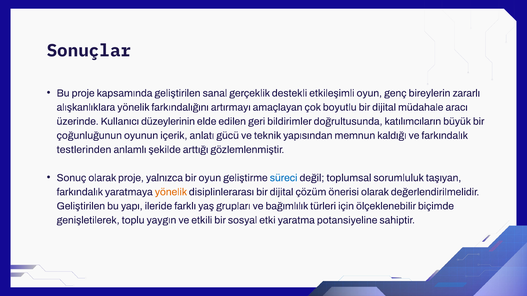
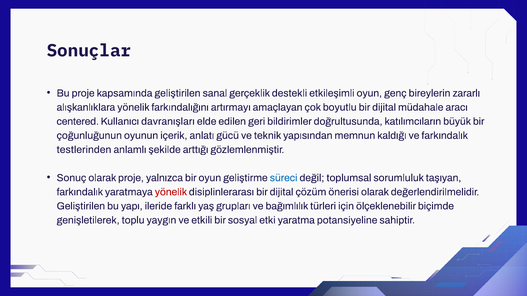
üzerinde: üzerinde -> centered (78, 122)
düzeylerinin: düzeylerinin -> davranışları (168, 122)
yönelik colour: orange -> red (171, 192)
